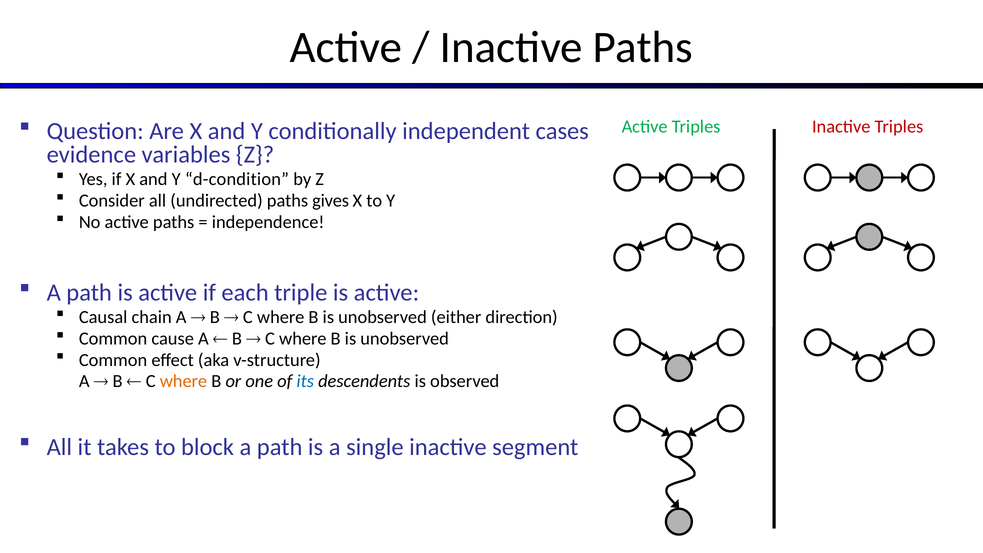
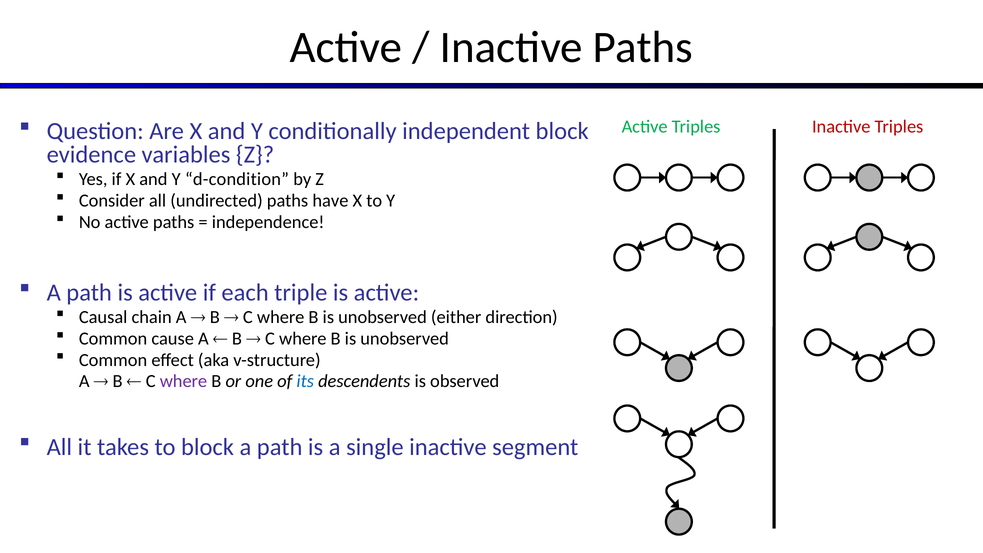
independent cases: cases -> block (562, 131)
gives: gives -> have (330, 201)
where colour: orange -> purple (183, 381)
